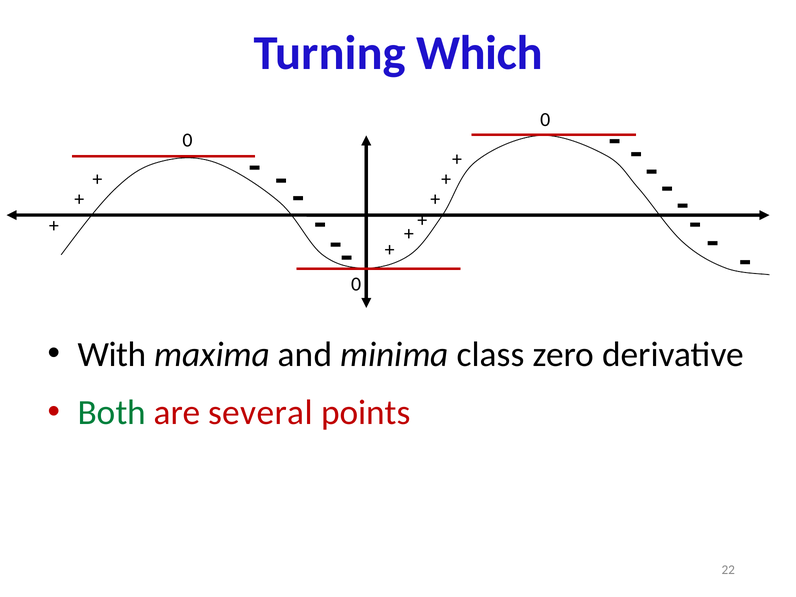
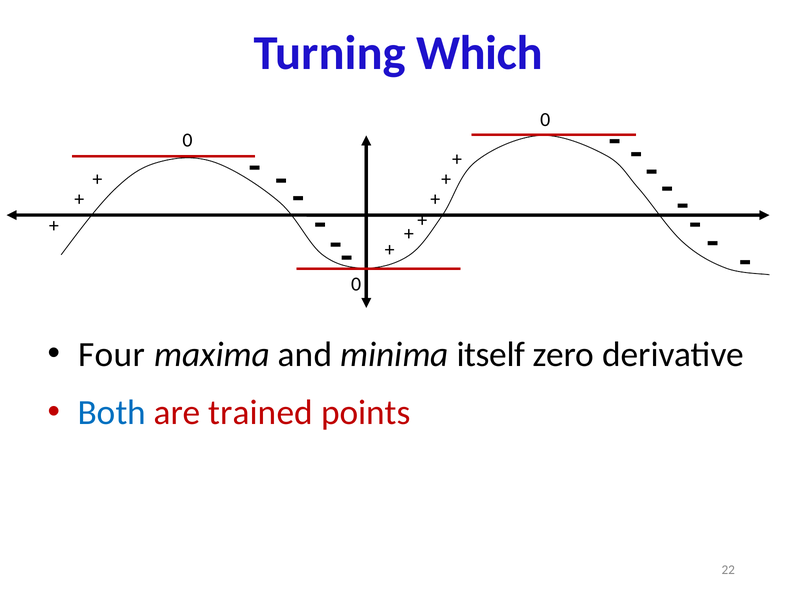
With: With -> Four (112, 355)
class: class -> itself (491, 355)
Both colour: green -> blue (112, 413)
several: several -> trained (261, 413)
